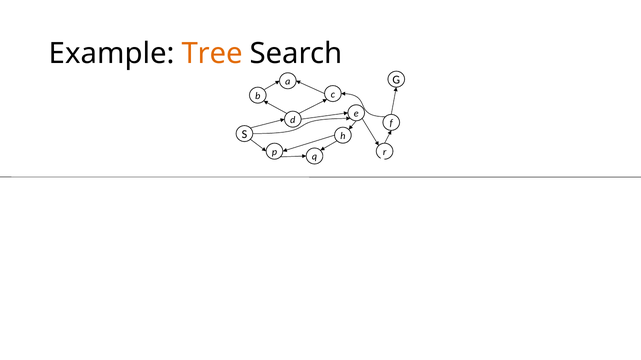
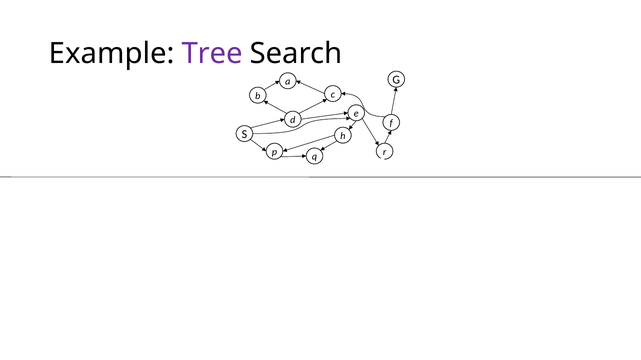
Tree colour: orange -> purple (212, 54)
